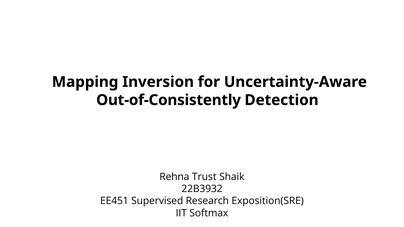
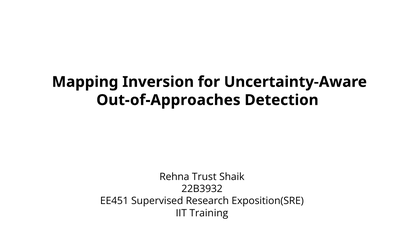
Out-of-Consistently: Out-of-Consistently -> Out-of-Approaches (168, 100)
Softmax: Softmax -> Training (209, 213)
